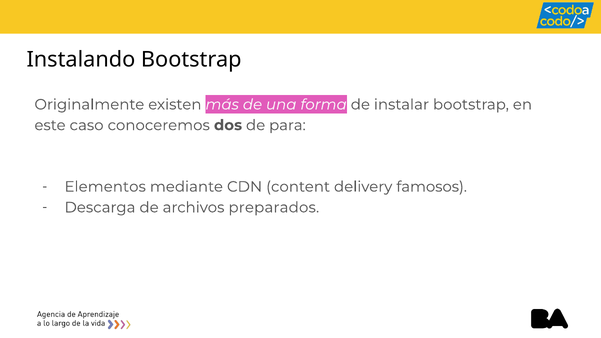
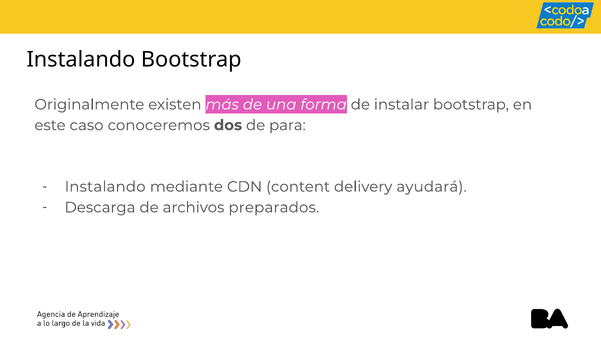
Elementos: Elementos -> Instalando (105, 187)
famosos: famosos -> ayudará (432, 187)
